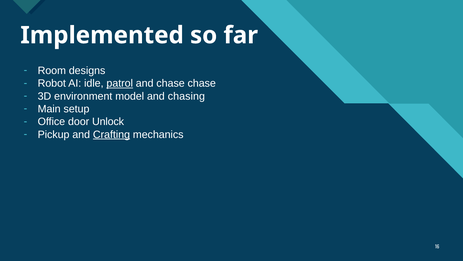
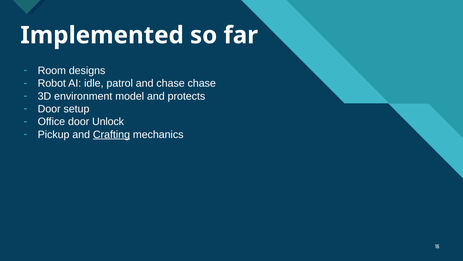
patrol underline: present -> none (120, 83)
chasing: chasing -> protects (186, 96)
Main: Main -> Door (49, 109)
